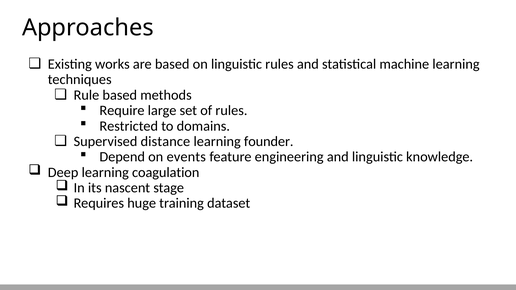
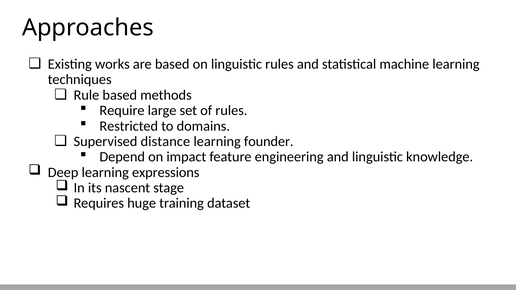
events: events -> impact (186, 157)
coagulation: coagulation -> expressions (166, 172)
